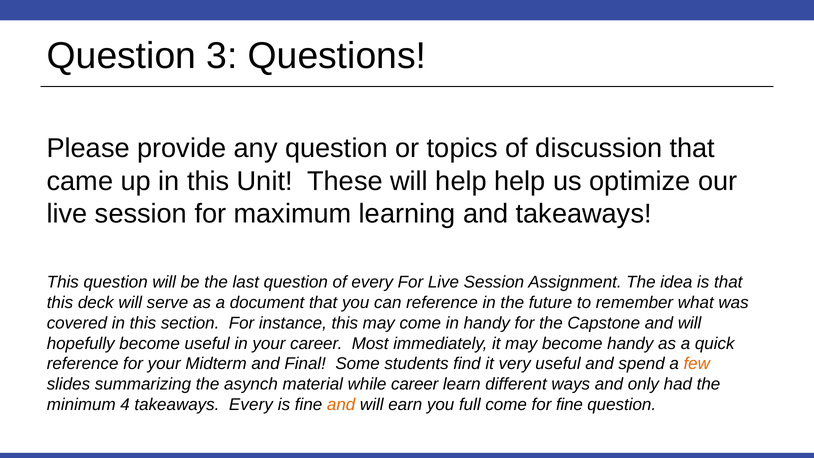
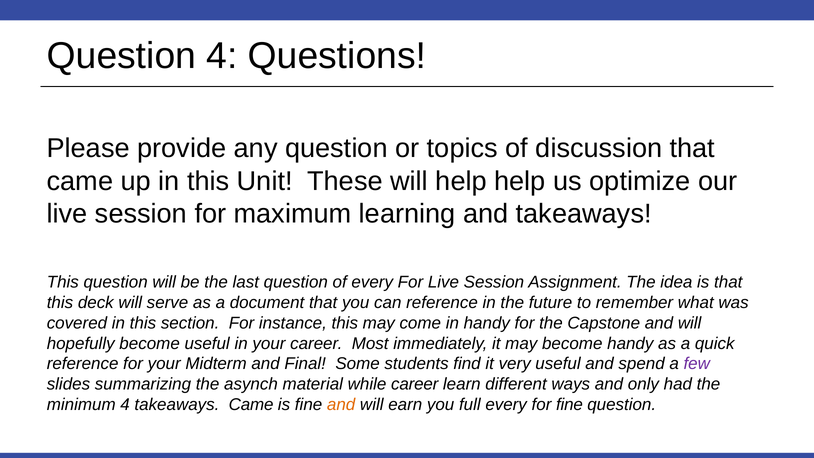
Question 3: 3 -> 4 (222, 56)
few colour: orange -> purple (697, 364)
takeaways Every: Every -> Came (251, 404)
full come: come -> every (506, 404)
